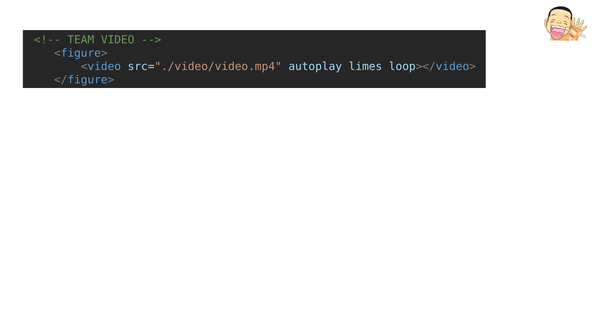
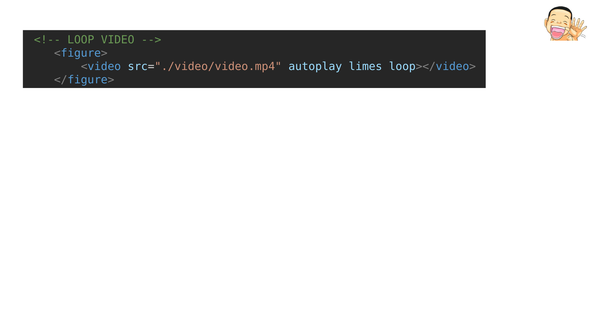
TEAM: TEAM -> LOOP (81, 40)
